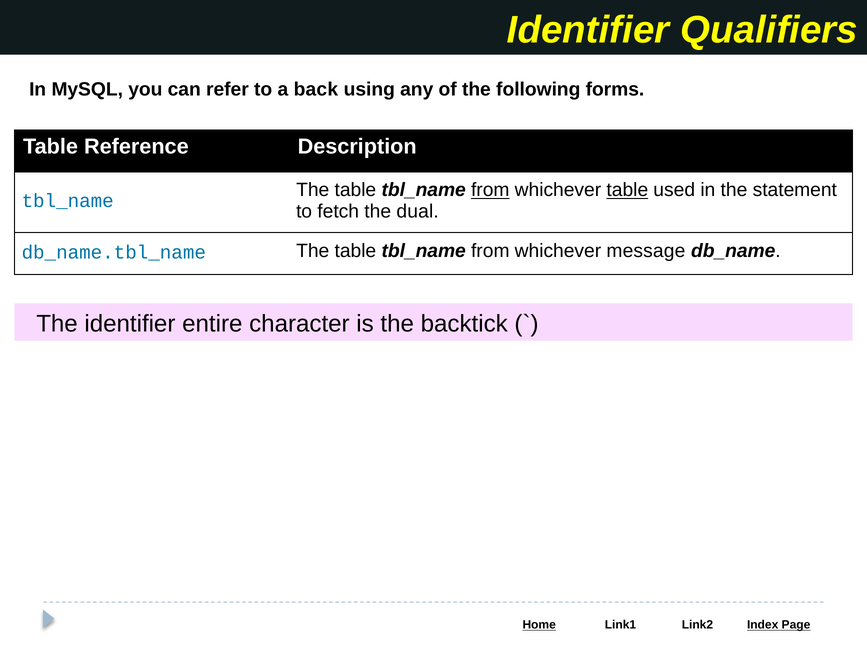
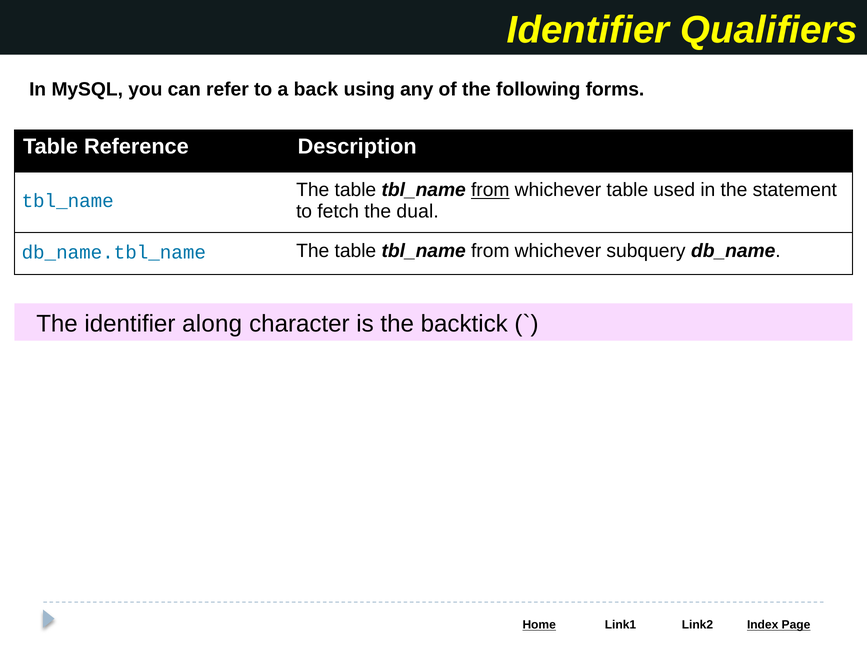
table underline: present -> none (627, 190)
message: message -> subquery (646, 251)
entire: entire -> along (212, 324)
